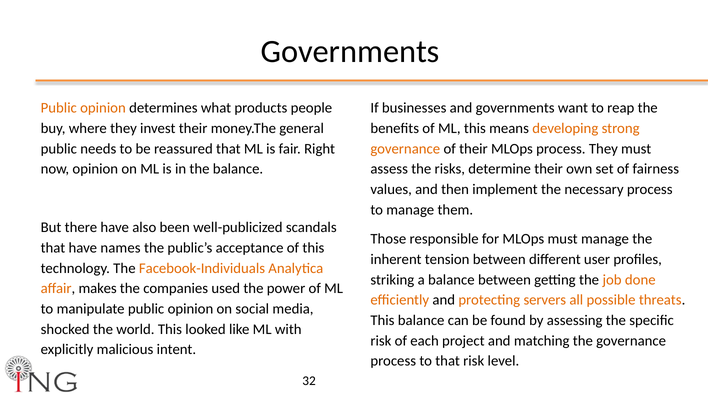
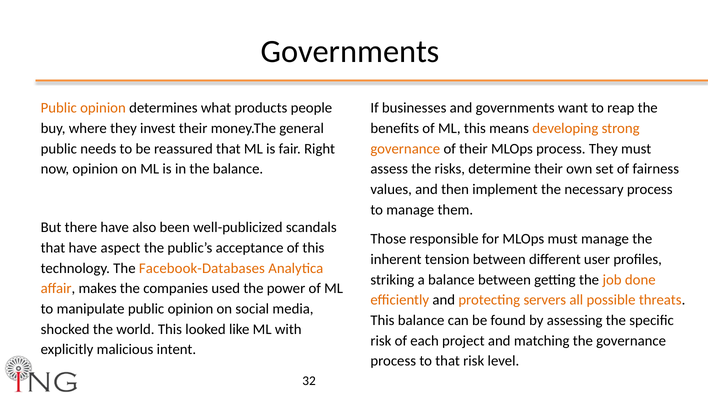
names: names -> aspect (120, 248)
Facebook-Individuals: Facebook-Individuals -> Facebook-Databases (202, 268)
